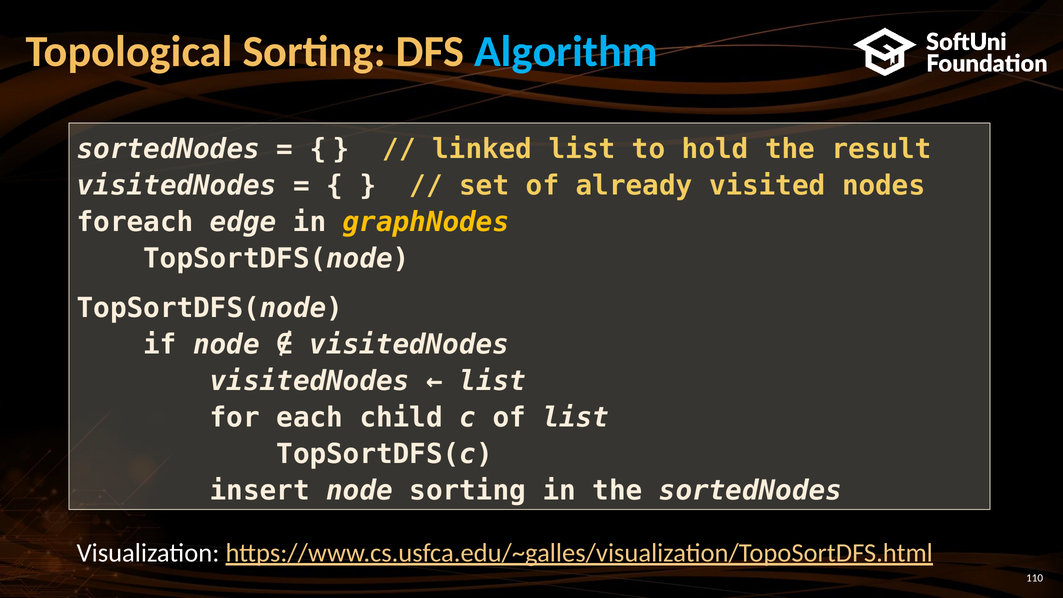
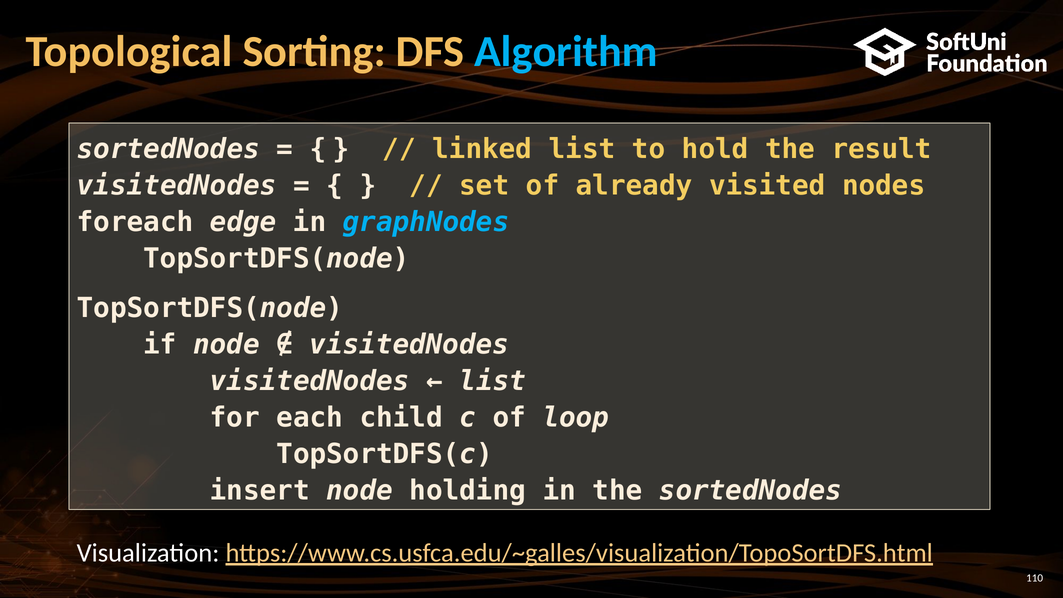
graphNodes colour: yellow -> light blue (426, 222)
of list: list -> loop (576, 418)
node sorting: sorting -> holding (468, 491)
